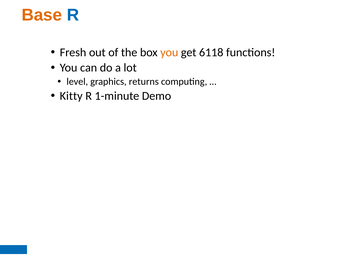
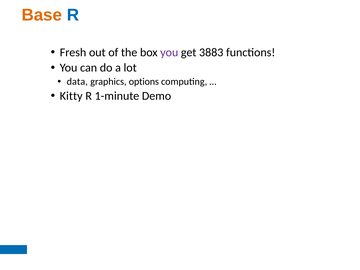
you colour: orange -> purple (169, 52)
6118: 6118 -> 3883 (211, 52)
level: level -> data (77, 82)
returns: returns -> options (144, 82)
